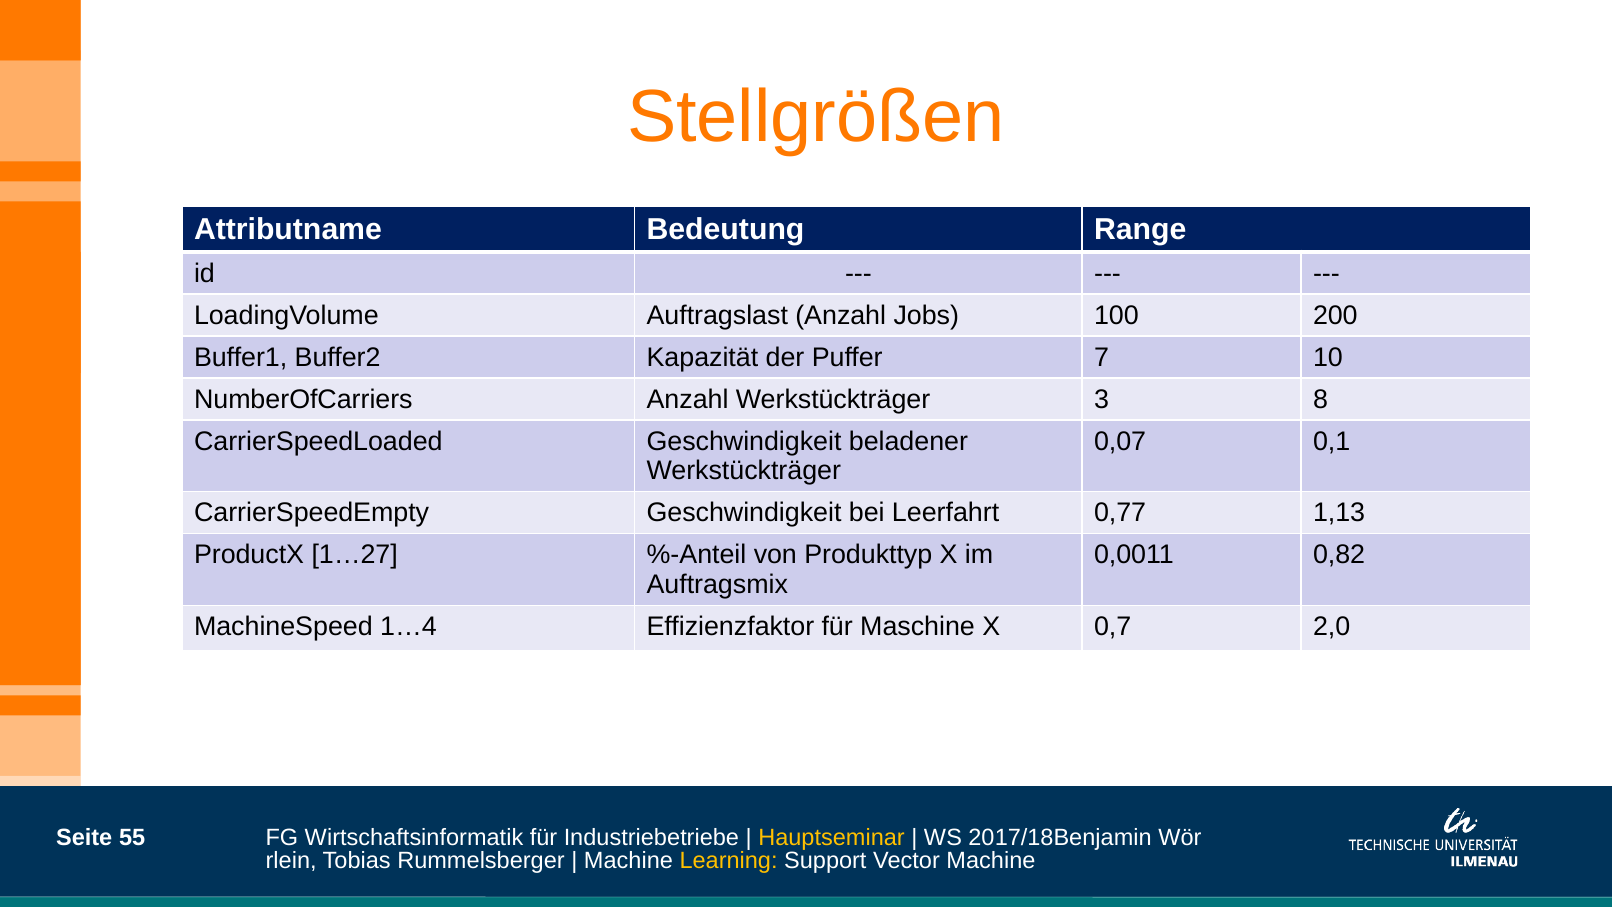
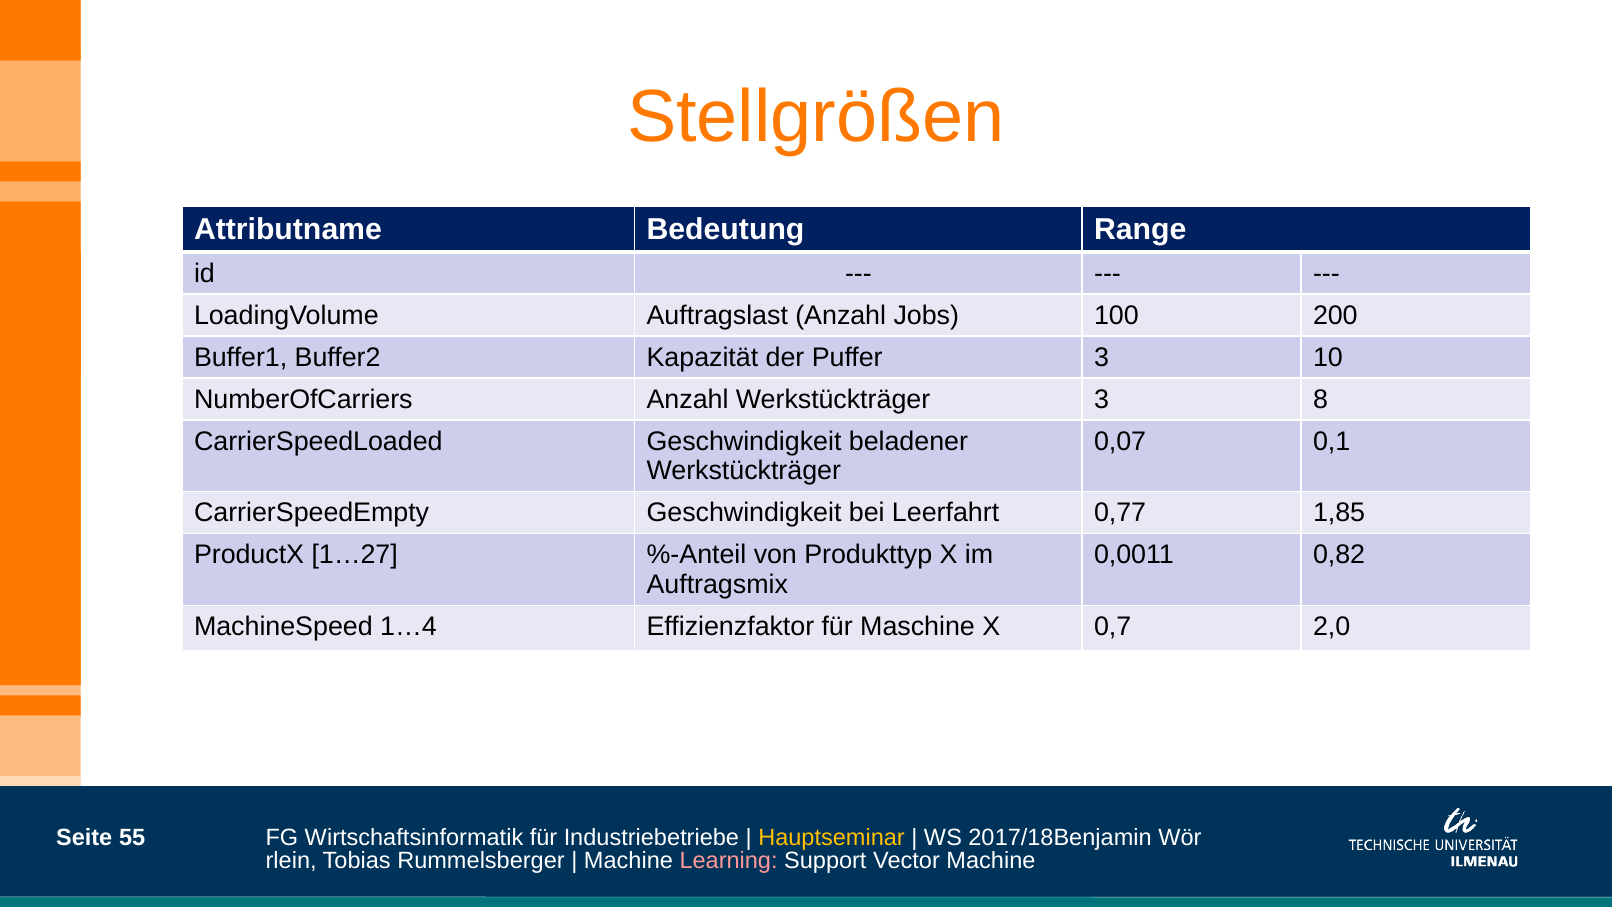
Puffer 7: 7 -> 3 (1102, 357)
1,13: 1,13 -> 1,85 (1339, 513)
Learning colour: yellow -> pink (729, 861)
